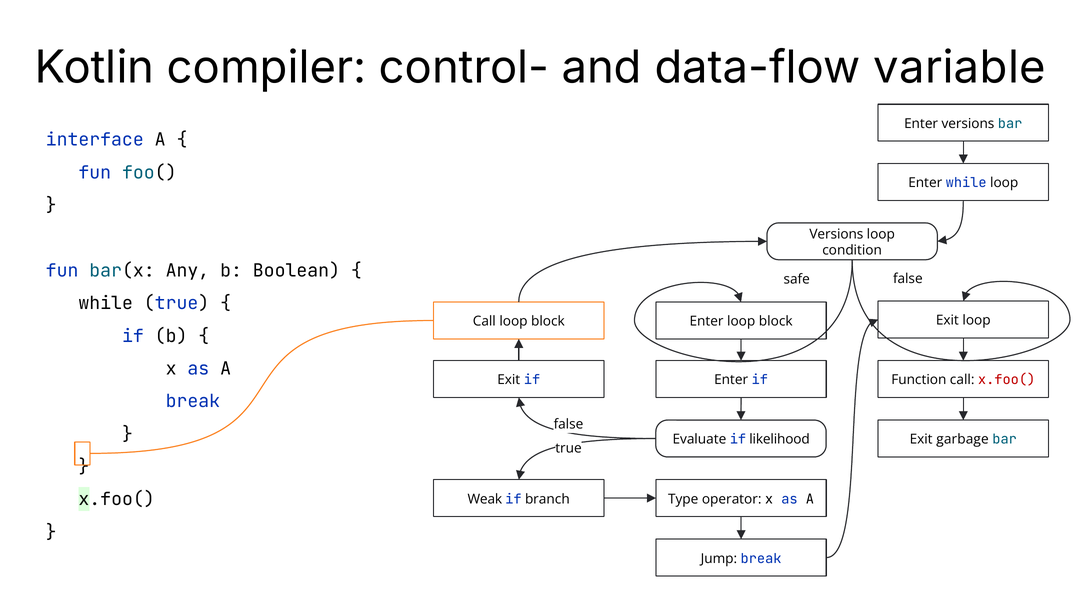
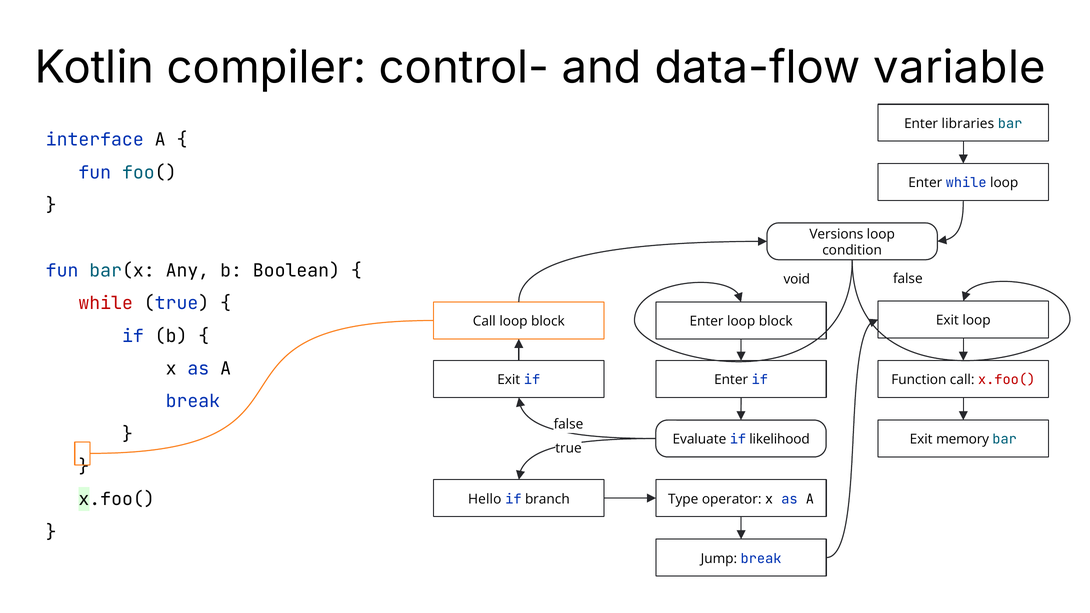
Enter versions: versions -> libraries (968, 124)
safe: safe -> void (797, 279)
while colour: black -> red (106, 303)
garbage: garbage -> memory (963, 440)
Weak: Weak -> Hello (485, 499)
